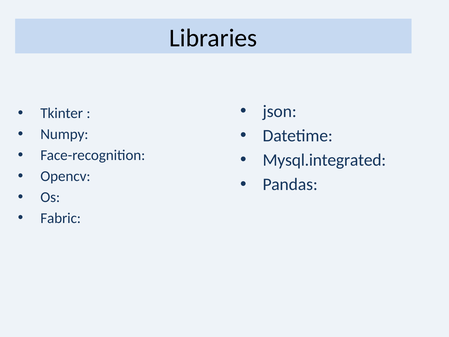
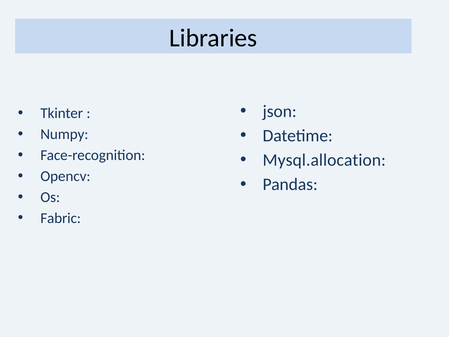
Mysql.integrated: Mysql.integrated -> Mysql.allocation (324, 160)
